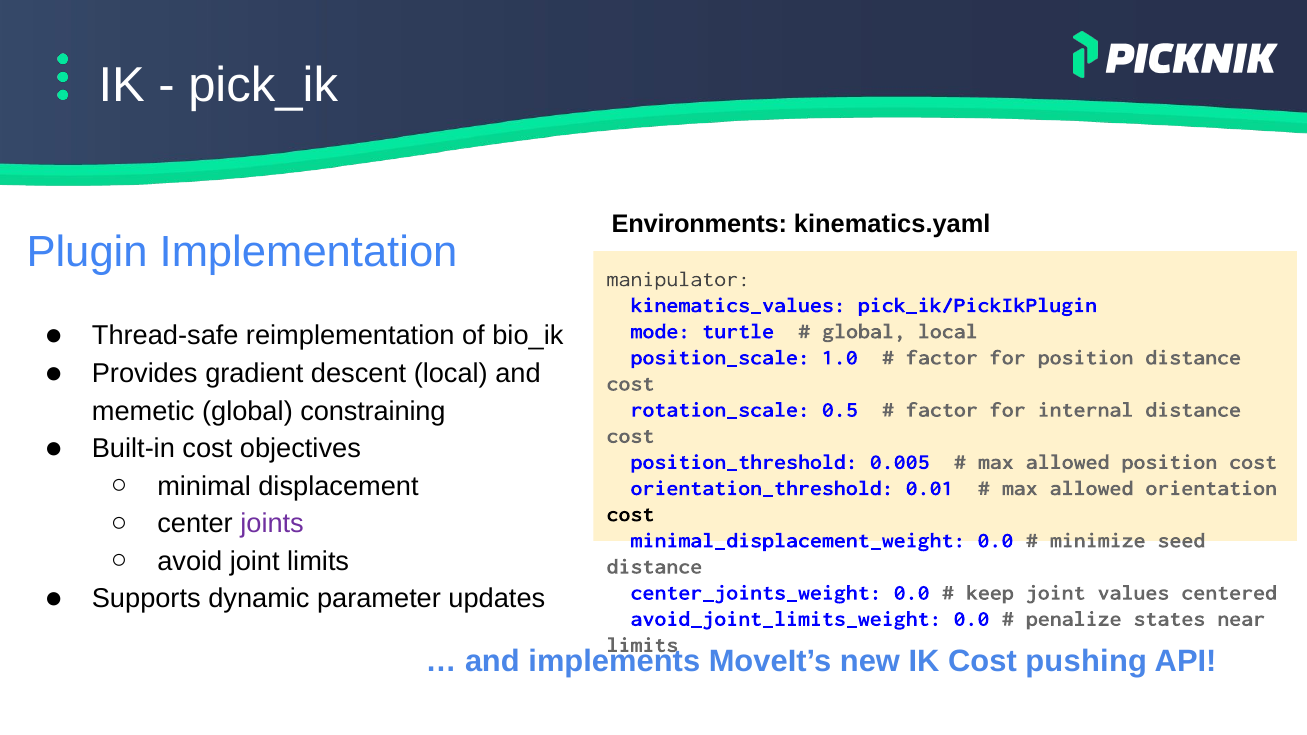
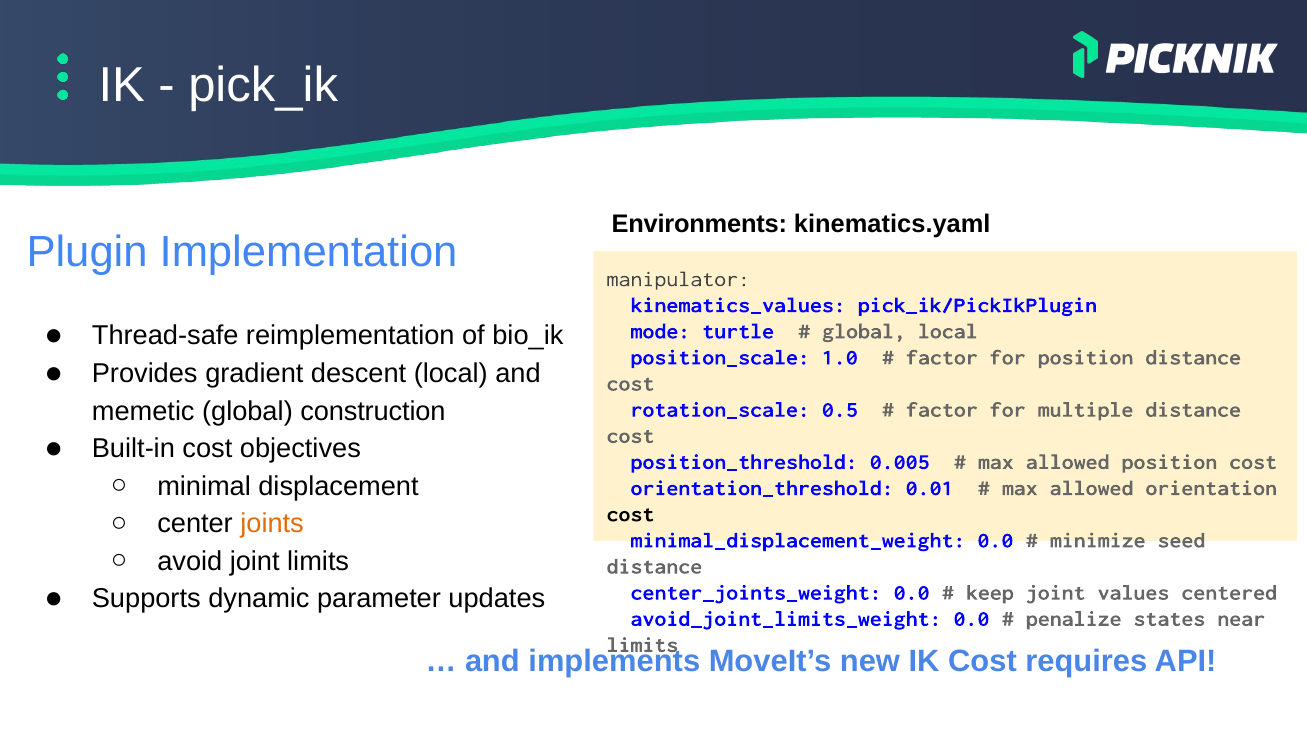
constraining: constraining -> construction (373, 411)
internal: internal -> multiple (1086, 410)
joints colour: purple -> orange (272, 524)
pushing: pushing -> requires (1086, 662)
